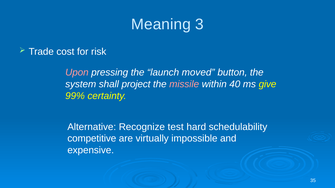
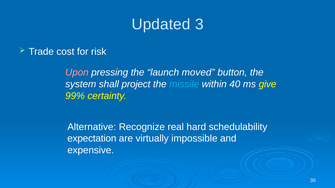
Meaning: Meaning -> Updated (161, 24)
missile colour: pink -> light blue (184, 84)
test: test -> real (176, 127)
competitive: competitive -> expectation (92, 139)
